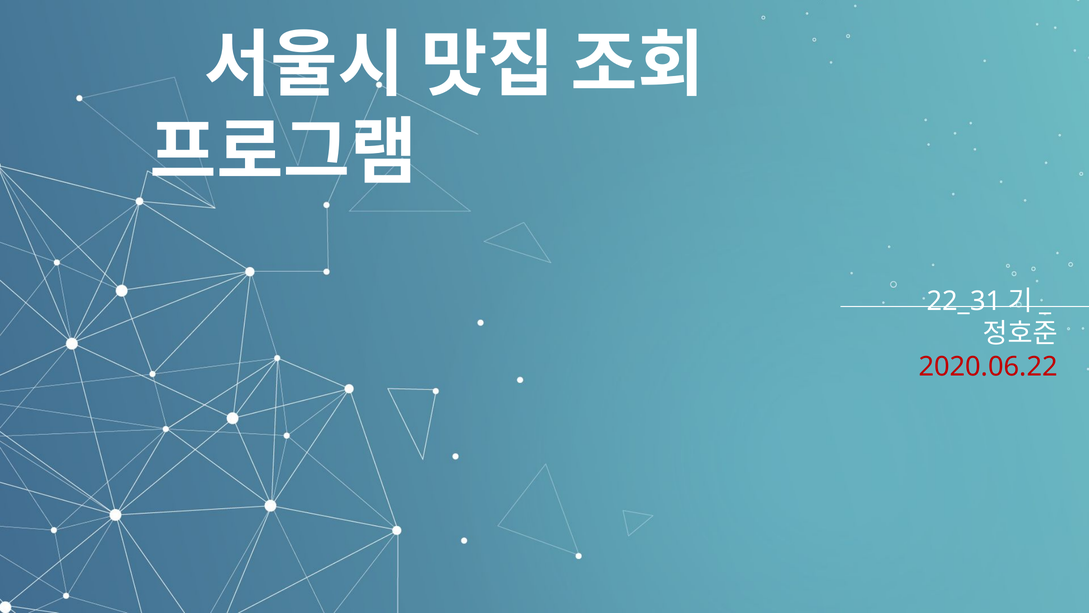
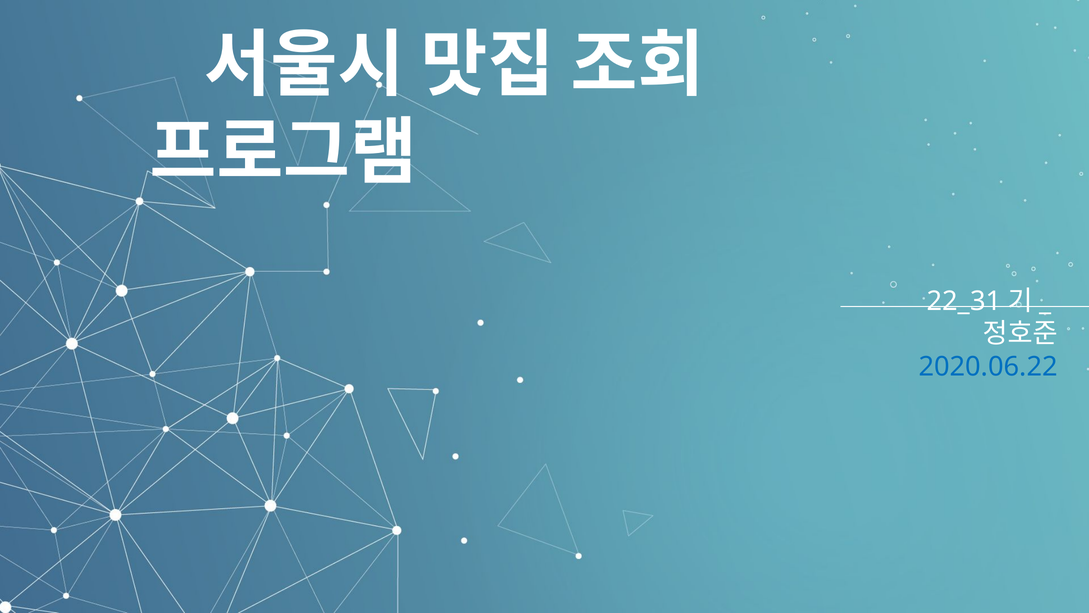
2020.06.22 colour: red -> blue (988, 366)
